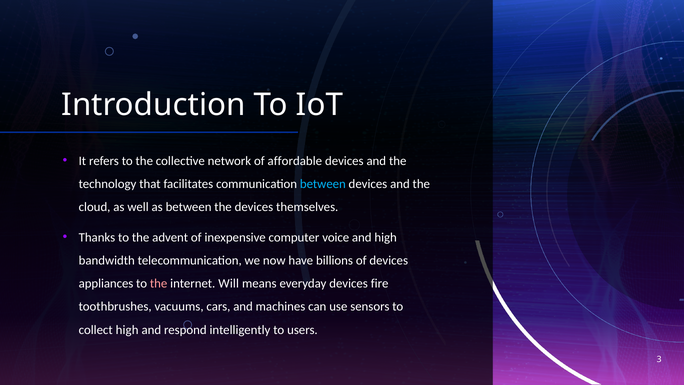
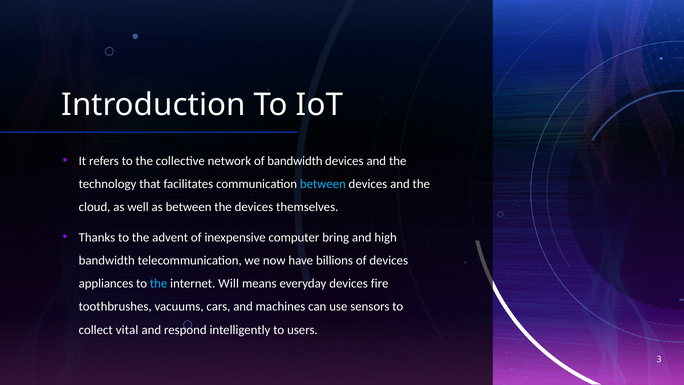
of affordable: affordable -> bandwidth (295, 161)
voice: voice -> bring (336, 237)
the colour: pink -> light blue (159, 283)
collect high: high -> vital (127, 330)
